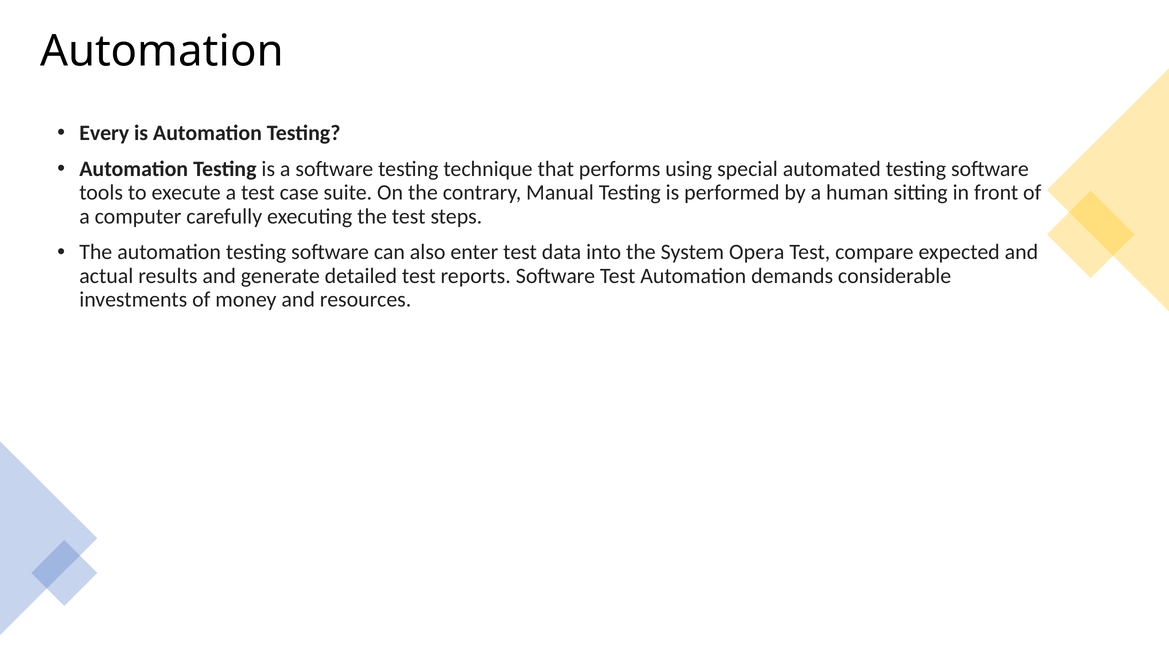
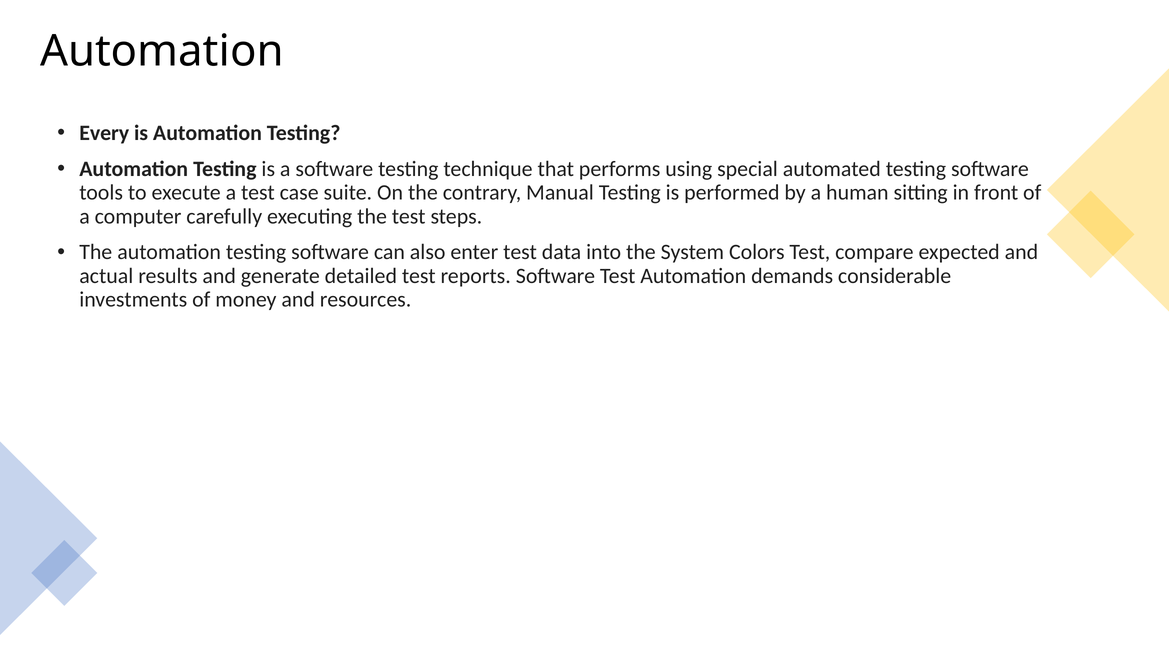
Opera: Opera -> Colors (757, 252)
